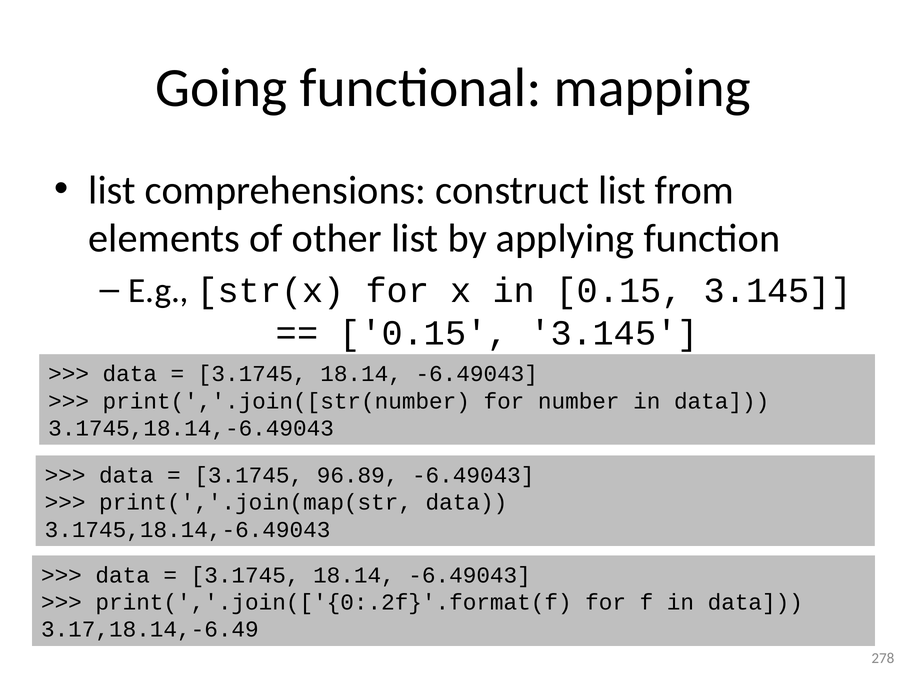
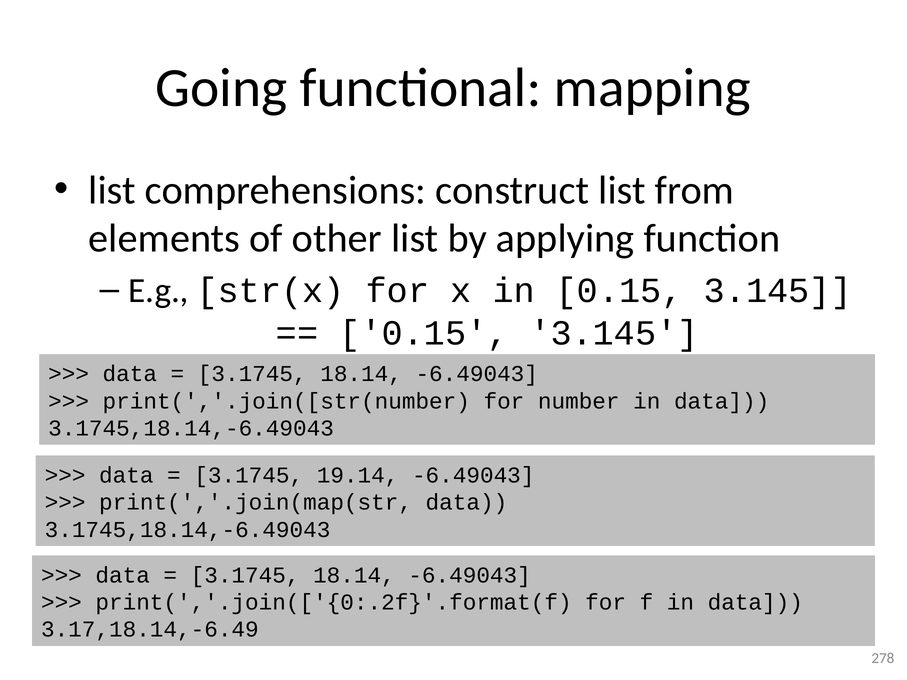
96.89: 96.89 -> 19.14 (358, 475)
